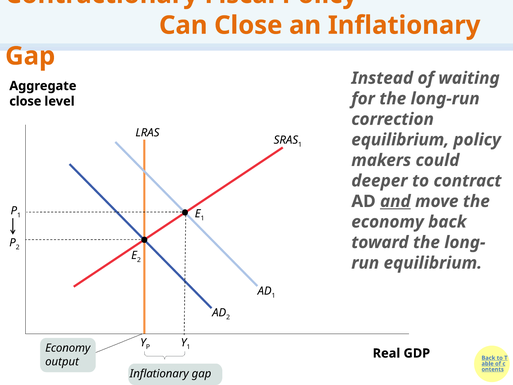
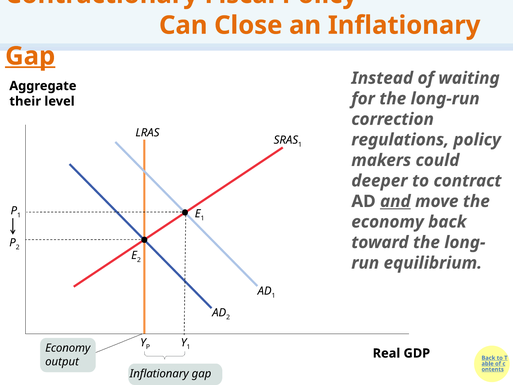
Gap underline: none -> present (30, 56)
close: close -> their (25, 101)
equilibrium: equilibrium -> regulations (400, 140)
